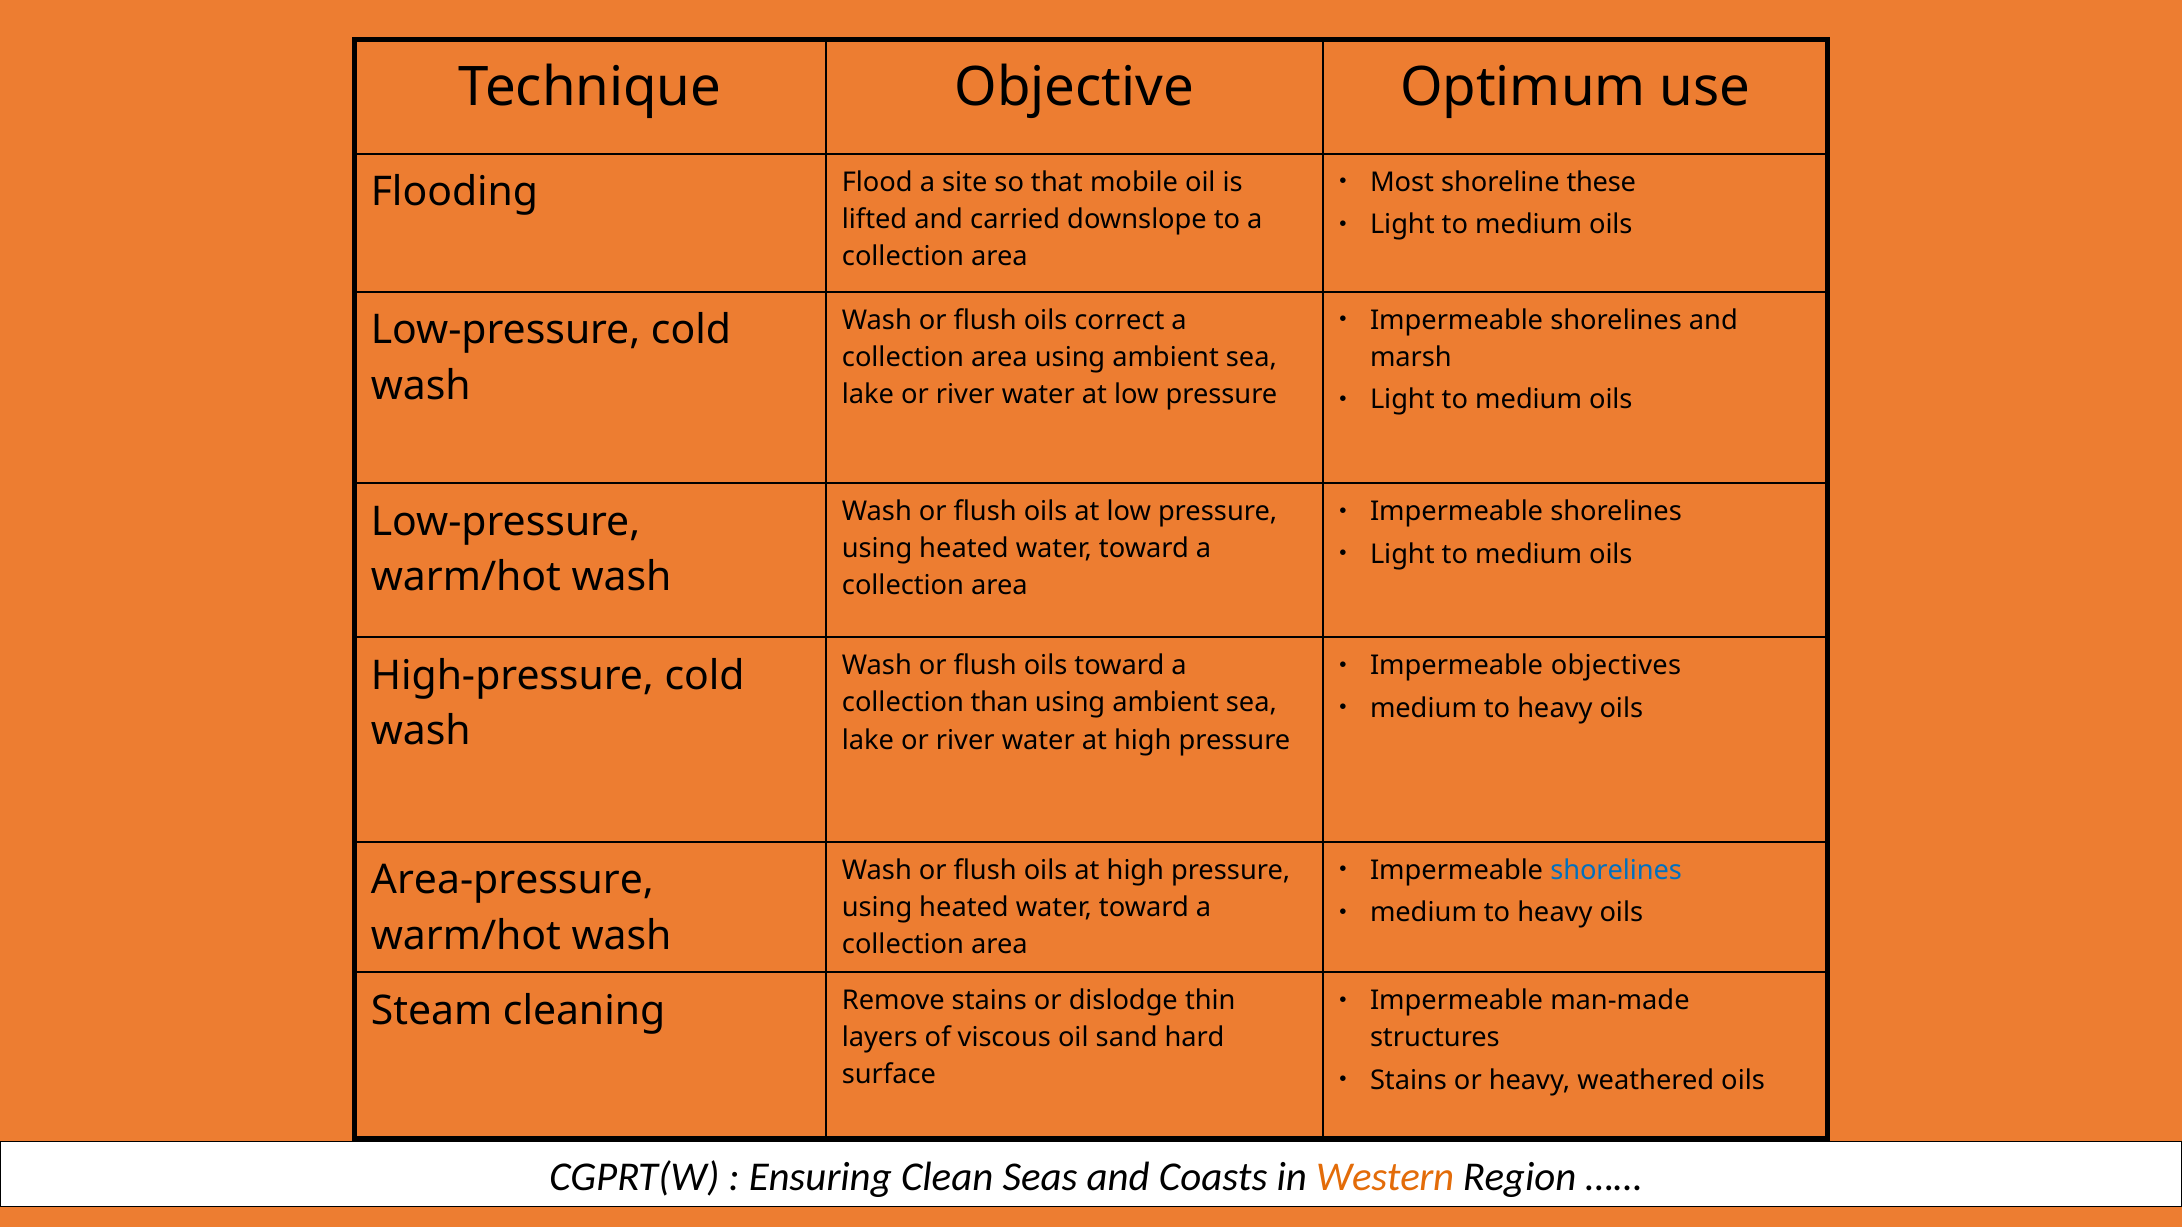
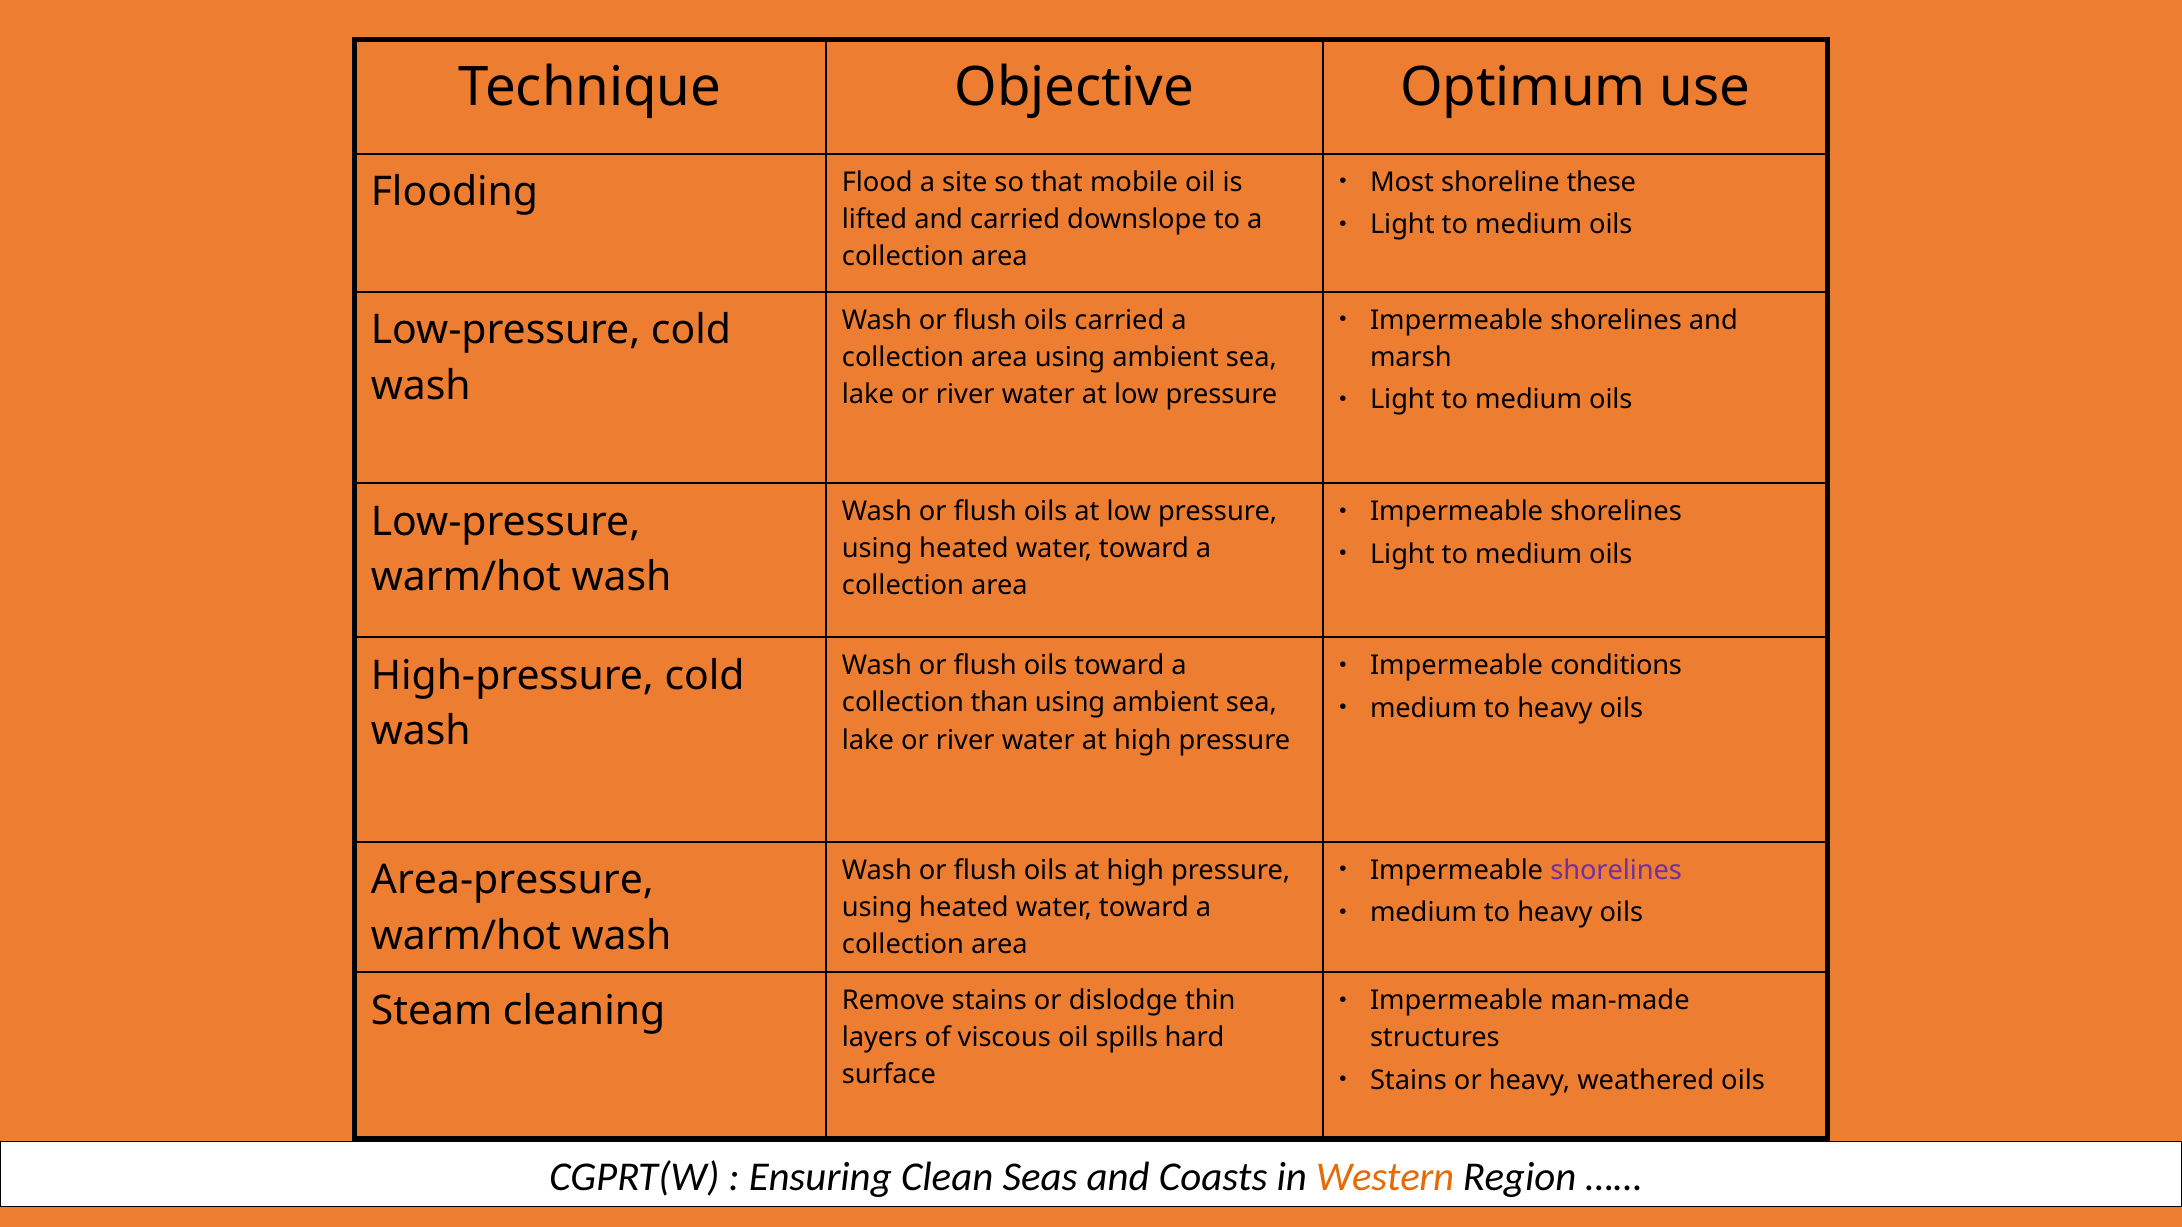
oils correct: correct -> carried (1119, 320)
objectives: objectives -> conditions (1616, 666)
shorelines colour: blue -> purple (1616, 871)
sand: sand -> spills (1127, 1038)
